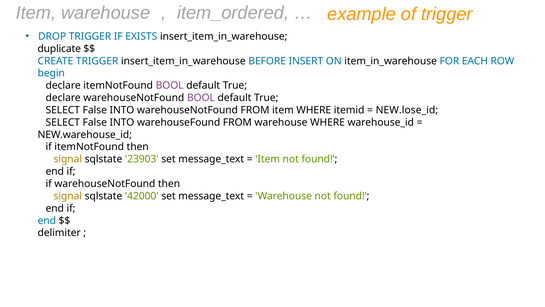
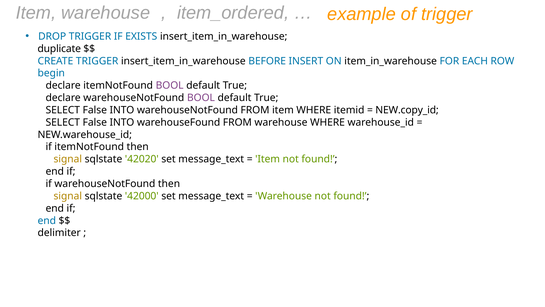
NEW.lose_id: NEW.lose_id -> NEW.copy_id (407, 110)
23903: 23903 -> 42020 (142, 159)
